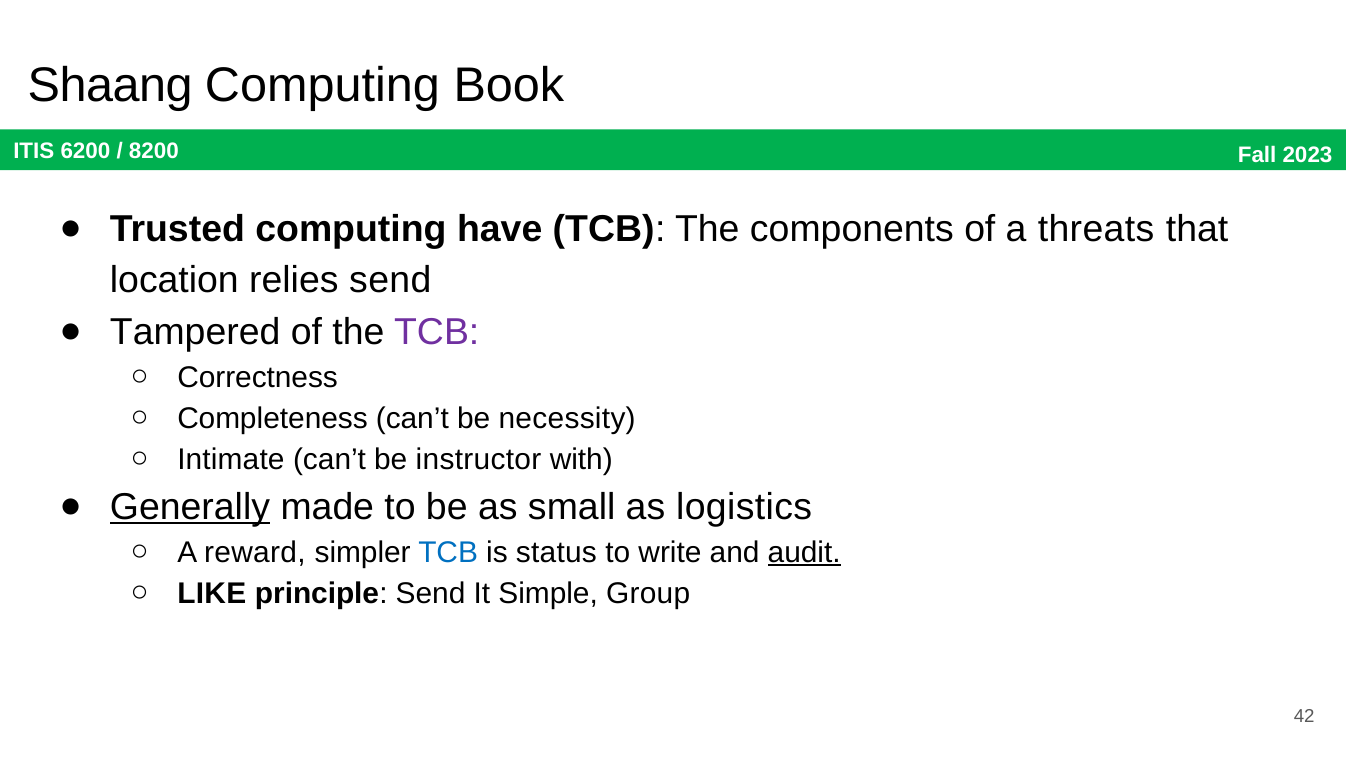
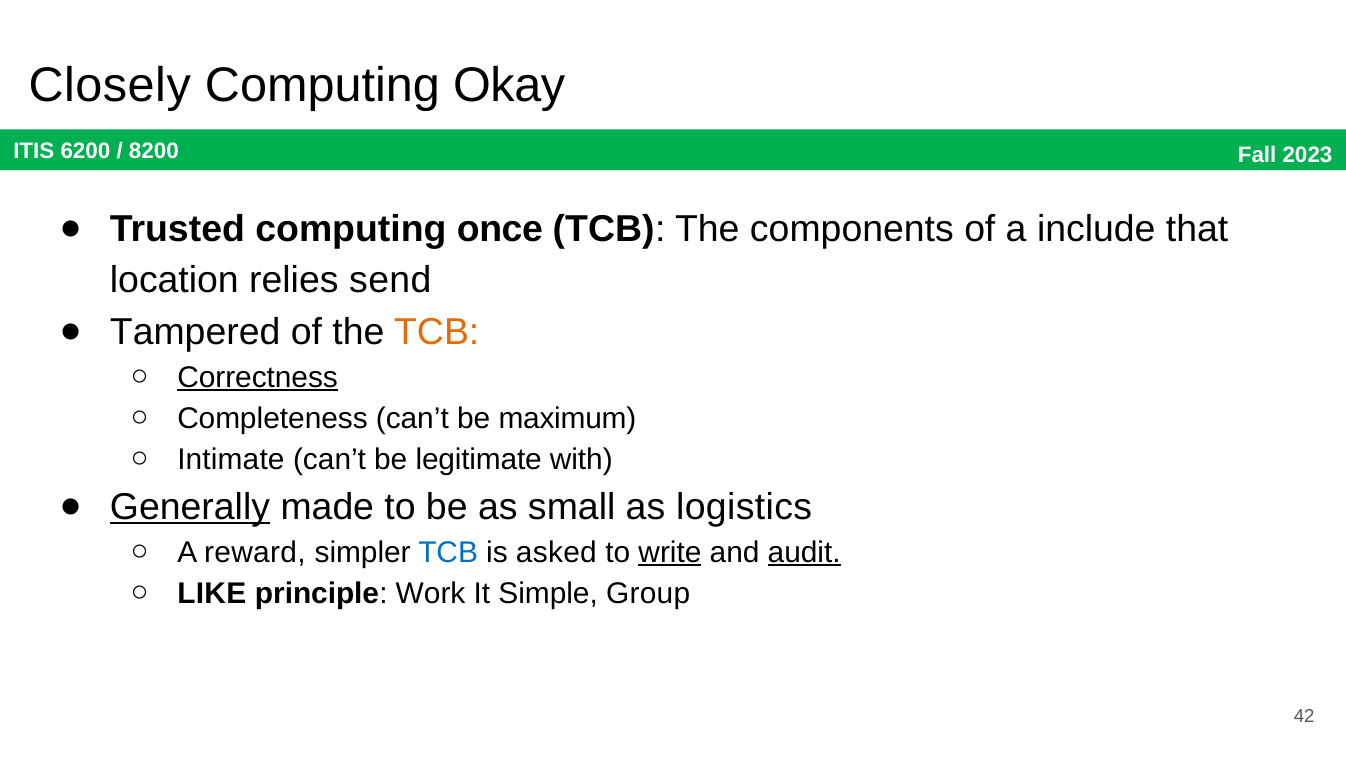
Shaang: Shaang -> Closely (110, 86)
Book: Book -> Okay (509, 86)
have: have -> once (500, 229)
threats: threats -> include (1096, 229)
TCB colour: purple -> orange (437, 332)
Correctness underline: none -> present (258, 377)
necessity: necessity -> maximum (567, 418)
instructor: instructor -> legitimate (479, 460)
status: status -> asked (556, 552)
write underline: none -> present (670, 552)
principle Send: Send -> Work (431, 594)
